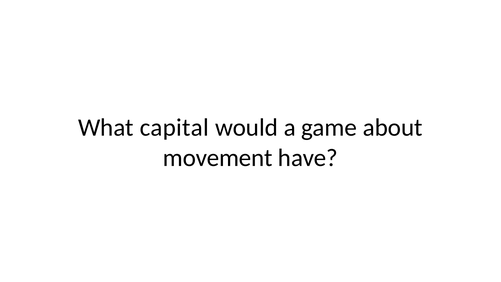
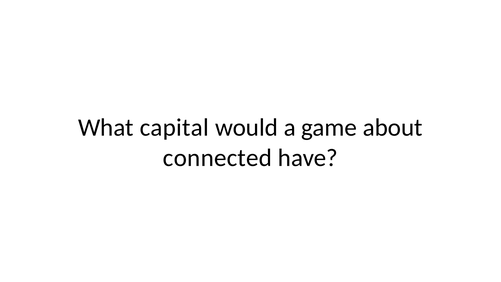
movement: movement -> connected (218, 158)
